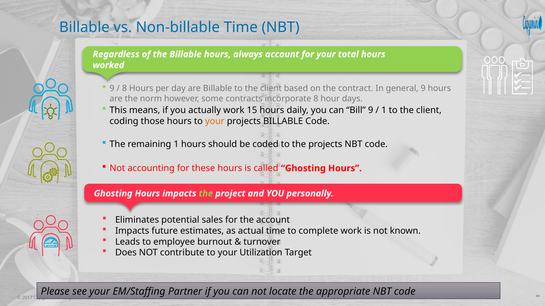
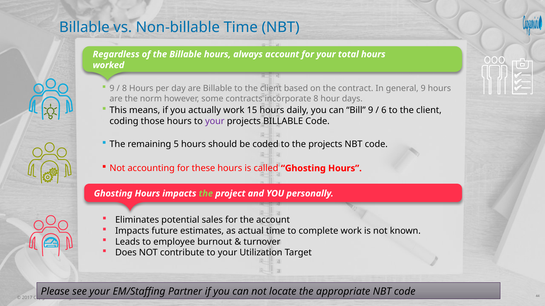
1: 1 -> 6 (384, 110)
your colour: orange -> purple (215, 121)
remaining 1: 1 -> 5 (176, 145)
